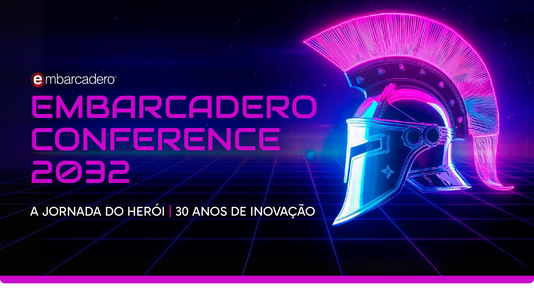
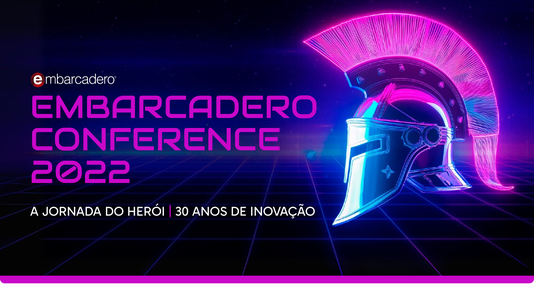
2032: 2032 -> 2022 (81, 173)
